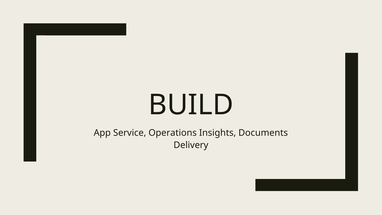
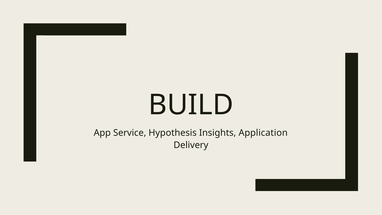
Operations: Operations -> Hypothesis (173, 133)
Documents: Documents -> Application (263, 133)
